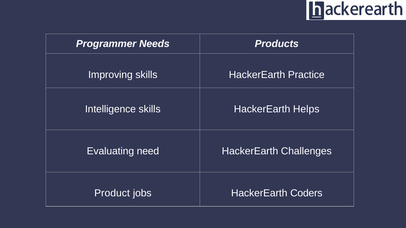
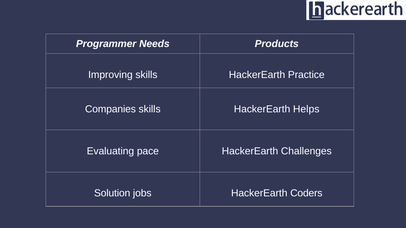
Intelligence: Intelligence -> Companies (110, 109)
need: need -> pace (148, 151)
Product: Product -> Solution (112, 194)
